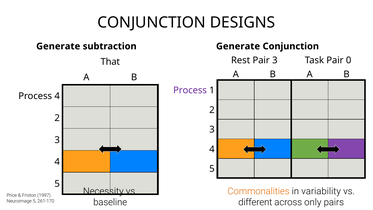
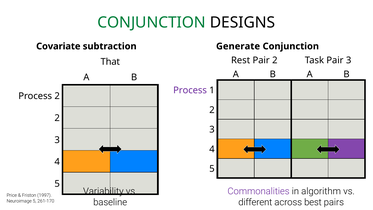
CONJUNCTION colour: black -> green (152, 23)
Generate: Generate -> Covariate (58, 46)
Pair 3: 3 -> 2 (275, 60)
Pair 0: 0 -> 3 (349, 60)
Process 4: 4 -> 2 (57, 96)
Necessity: Necessity -> Variability (103, 191)
Commonalities colour: orange -> purple (259, 191)
variability: variability -> algorithm (321, 191)
only: only -> best (313, 202)
